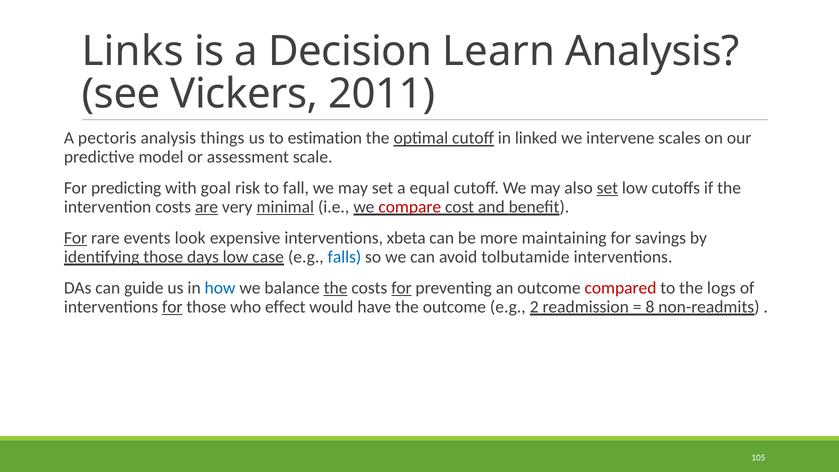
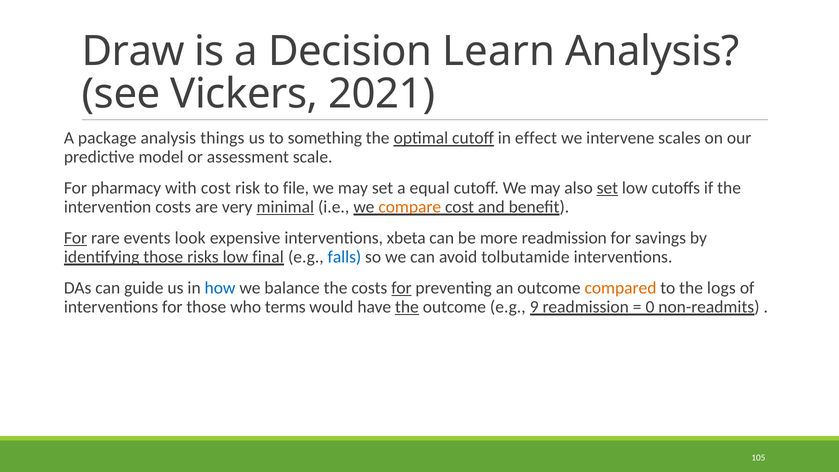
Links: Links -> Draw (133, 51)
2011: 2011 -> 2021 (382, 94)
pectoris: pectoris -> package (107, 138)
estimation: estimation -> something (325, 138)
linked: linked -> effect (536, 138)
predicting: predicting -> pharmacy (126, 188)
with goal: goal -> cost (216, 188)
fall: fall -> file (296, 188)
are underline: present -> none (207, 207)
compare colour: red -> orange (410, 207)
more maintaining: maintaining -> readmission (564, 238)
days: days -> risks (203, 257)
case: case -> final (268, 257)
the underline: present -> none (336, 288)
compared colour: red -> orange (620, 288)
for underline: present -> none (172, 307)
effect: effect -> terms (285, 307)
the underline: none -> present (407, 307)
2: 2 -> 9 (534, 307)
8: 8 -> 0 (650, 307)
